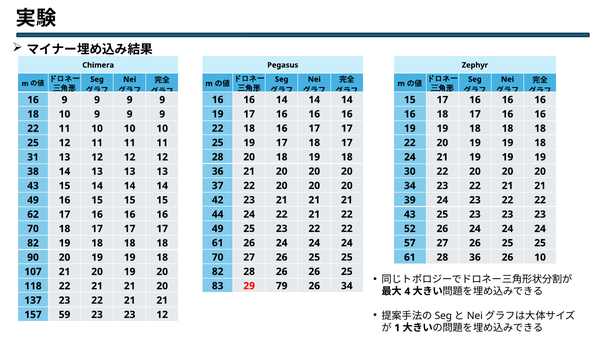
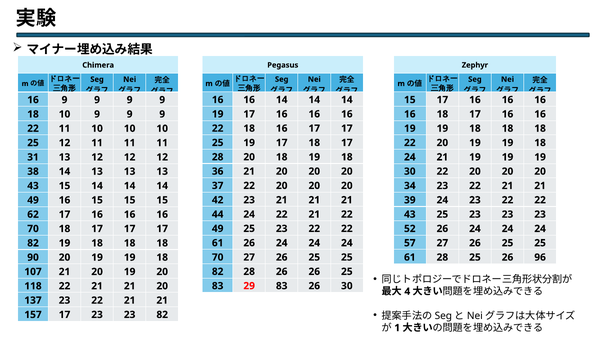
28 36: 36 -> 25 (475, 257)
26 10: 10 -> 96 (540, 257)
29 79: 79 -> 83 (282, 286)
26 34: 34 -> 30 (347, 286)
157 59: 59 -> 17 (65, 315)
23 12: 12 -> 82 (162, 315)
